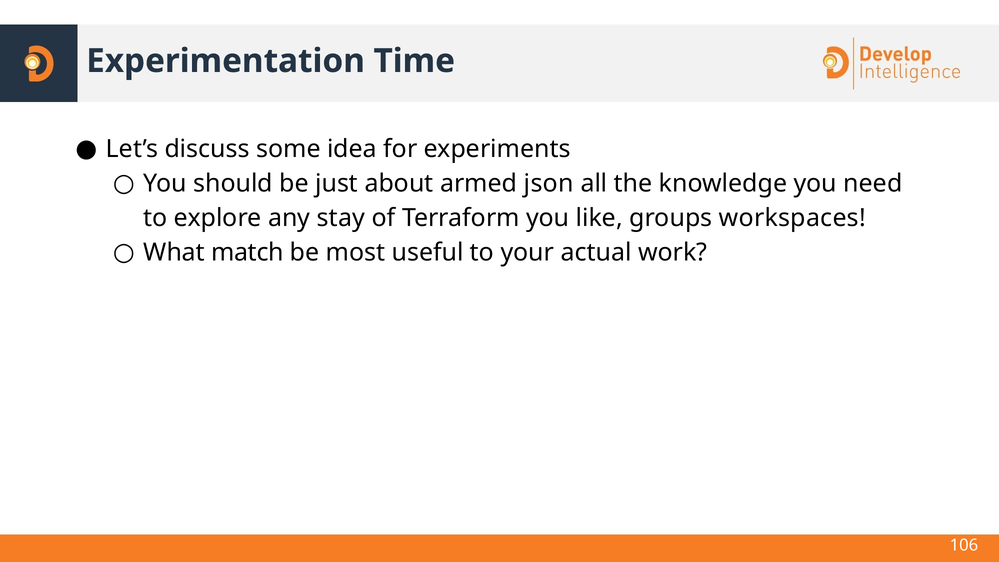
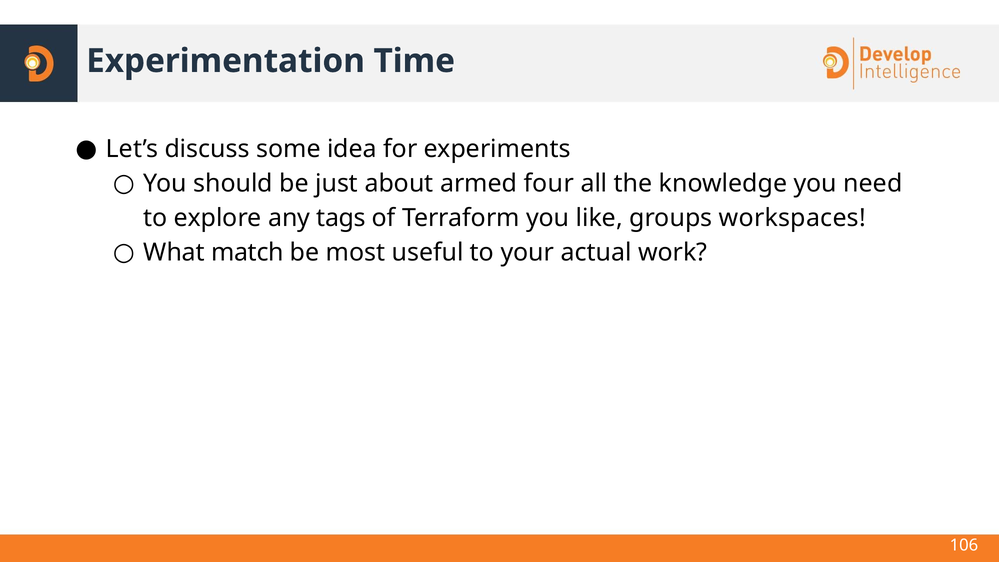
json: json -> four (549, 183)
stay: stay -> tags (341, 218)
